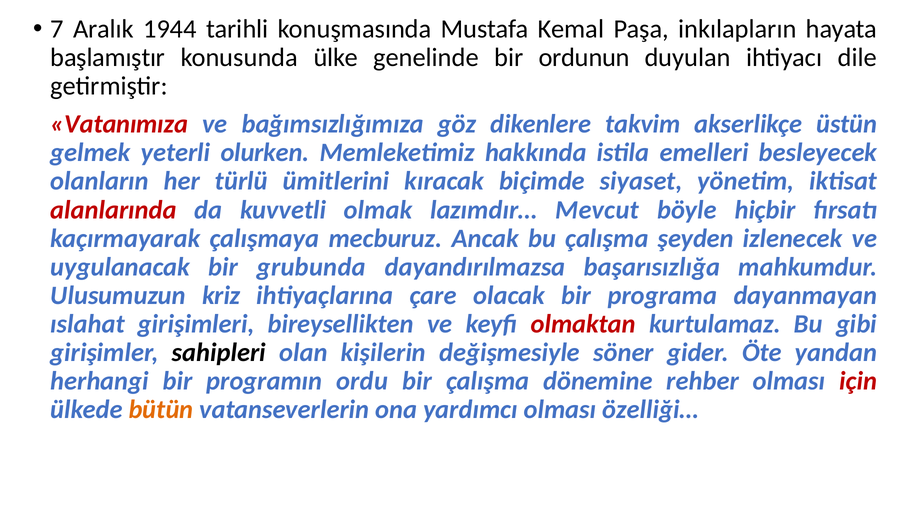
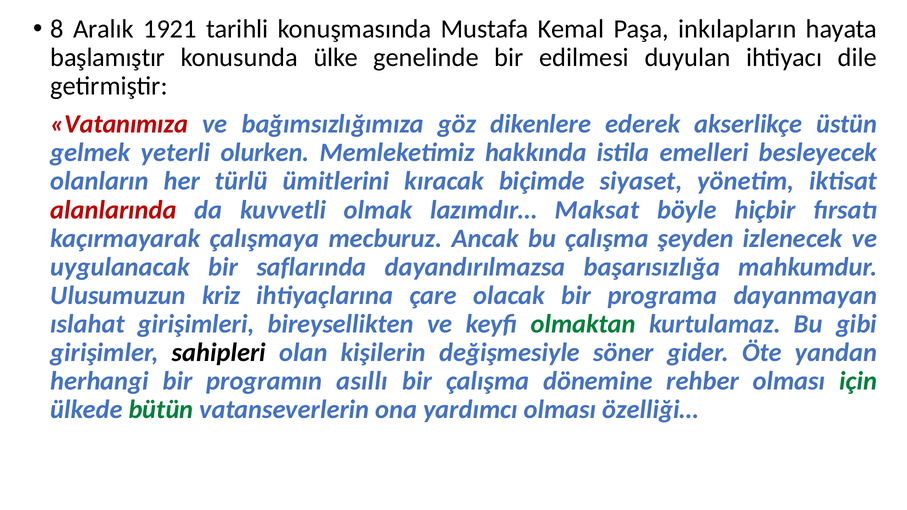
7: 7 -> 8 (57, 29)
1944: 1944 -> 1921 (170, 29)
ordunun: ordunun -> edilmesi (584, 58)
takvim: takvim -> ederek (643, 124)
Mevcut: Mevcut -> Maksat (597, 210)
grubunda: grubunda -> saflarında (311, 267)
olmaktan colour: red -> green (583, 324)
ordu: ordu -> asıllı (362, 381)
için colour: red -> green (858, 381)
bütün colour: orange -> green (161, 410)
